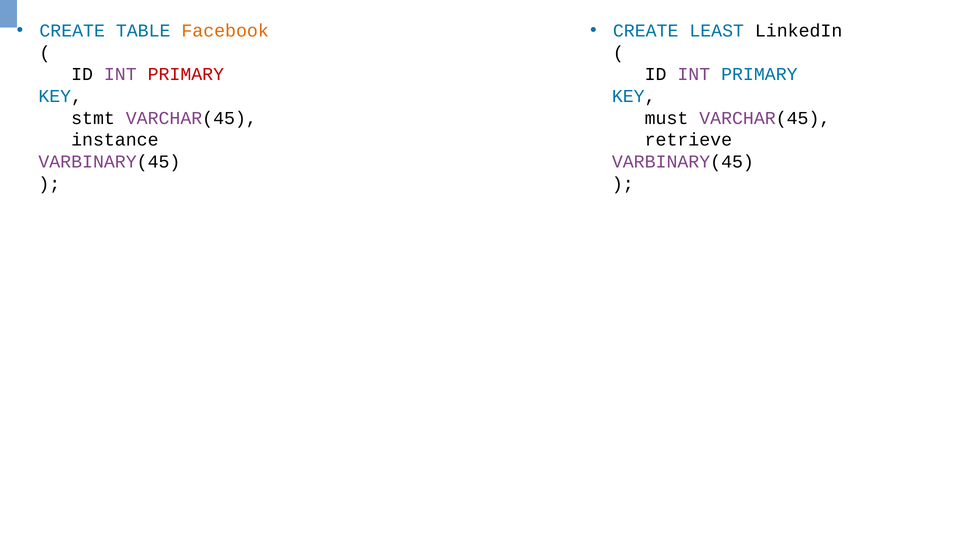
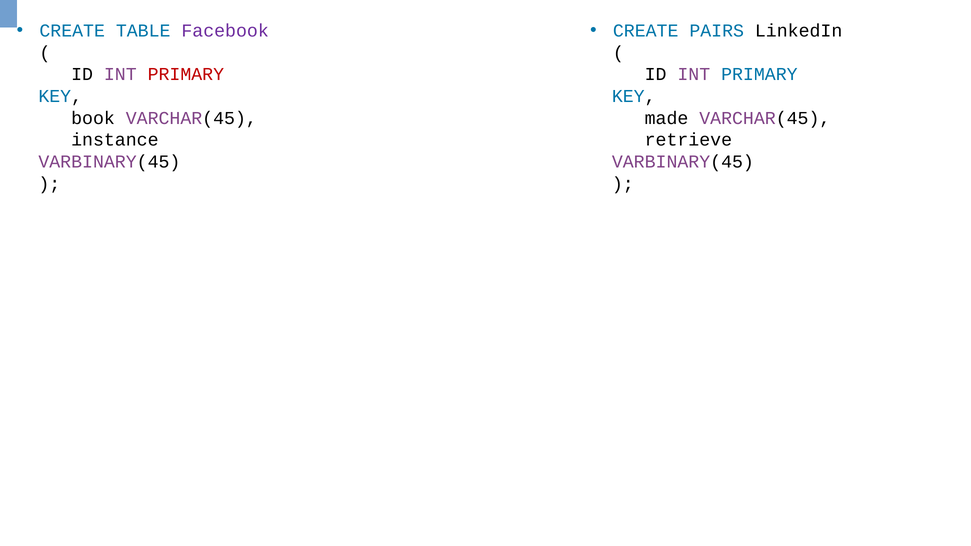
Facebook colour: orange -> purple (225, 31)
LEAST: LEAST -> PAIRS (717, 31)
stmt: stmt -> book (93, 118)
must: must -> made (667, 118)
